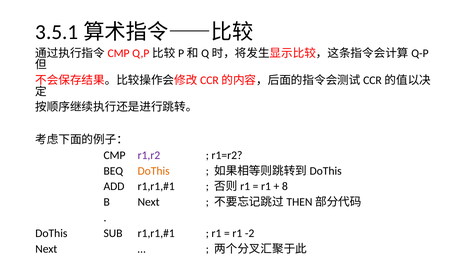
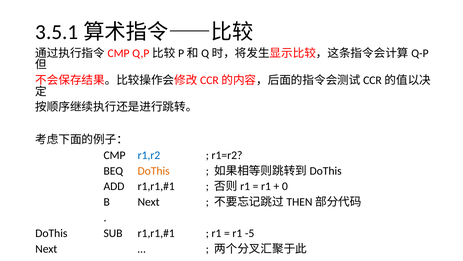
r1,r2 colour: purple -> blue (149, 155)
8: 8 -> 0 (285, 186)
-2: -2 -> -5 (250, 233)
